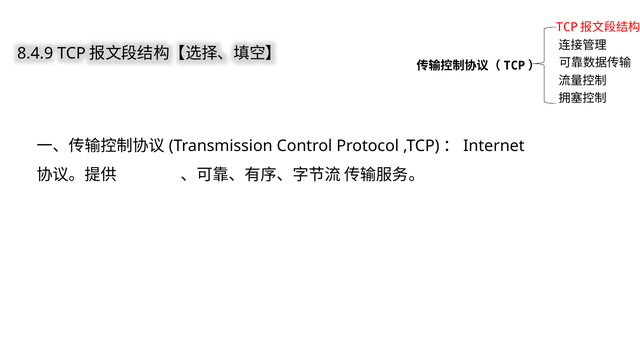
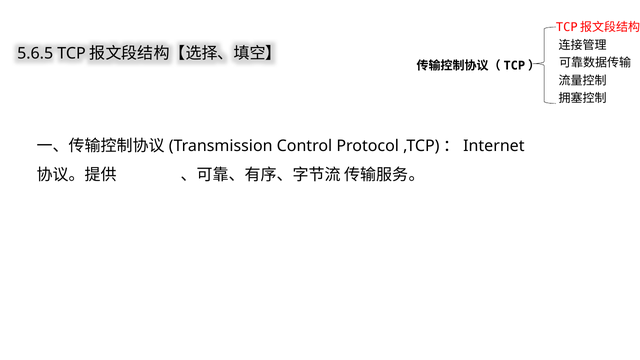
8.4.9: 8.4.9 -> 5.6.5 (35, 53)
